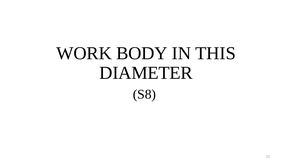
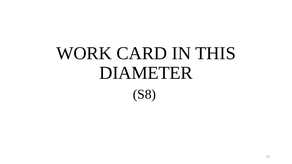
BODY: BODY -> CARD (142, 53)
